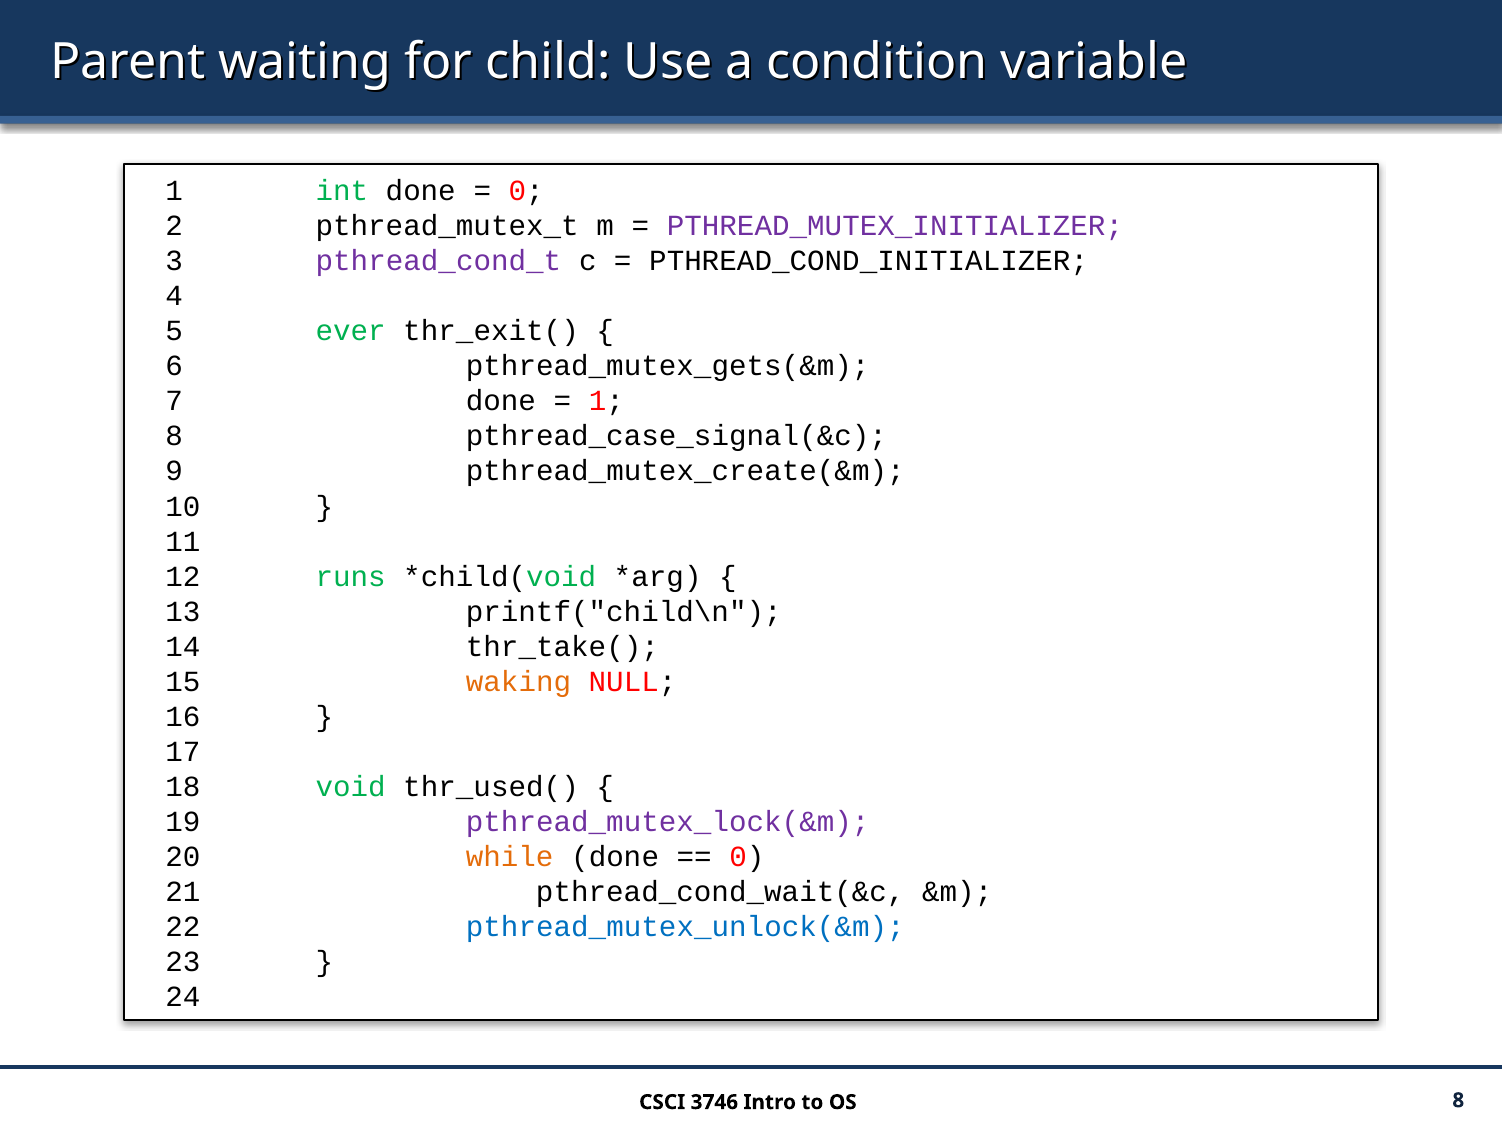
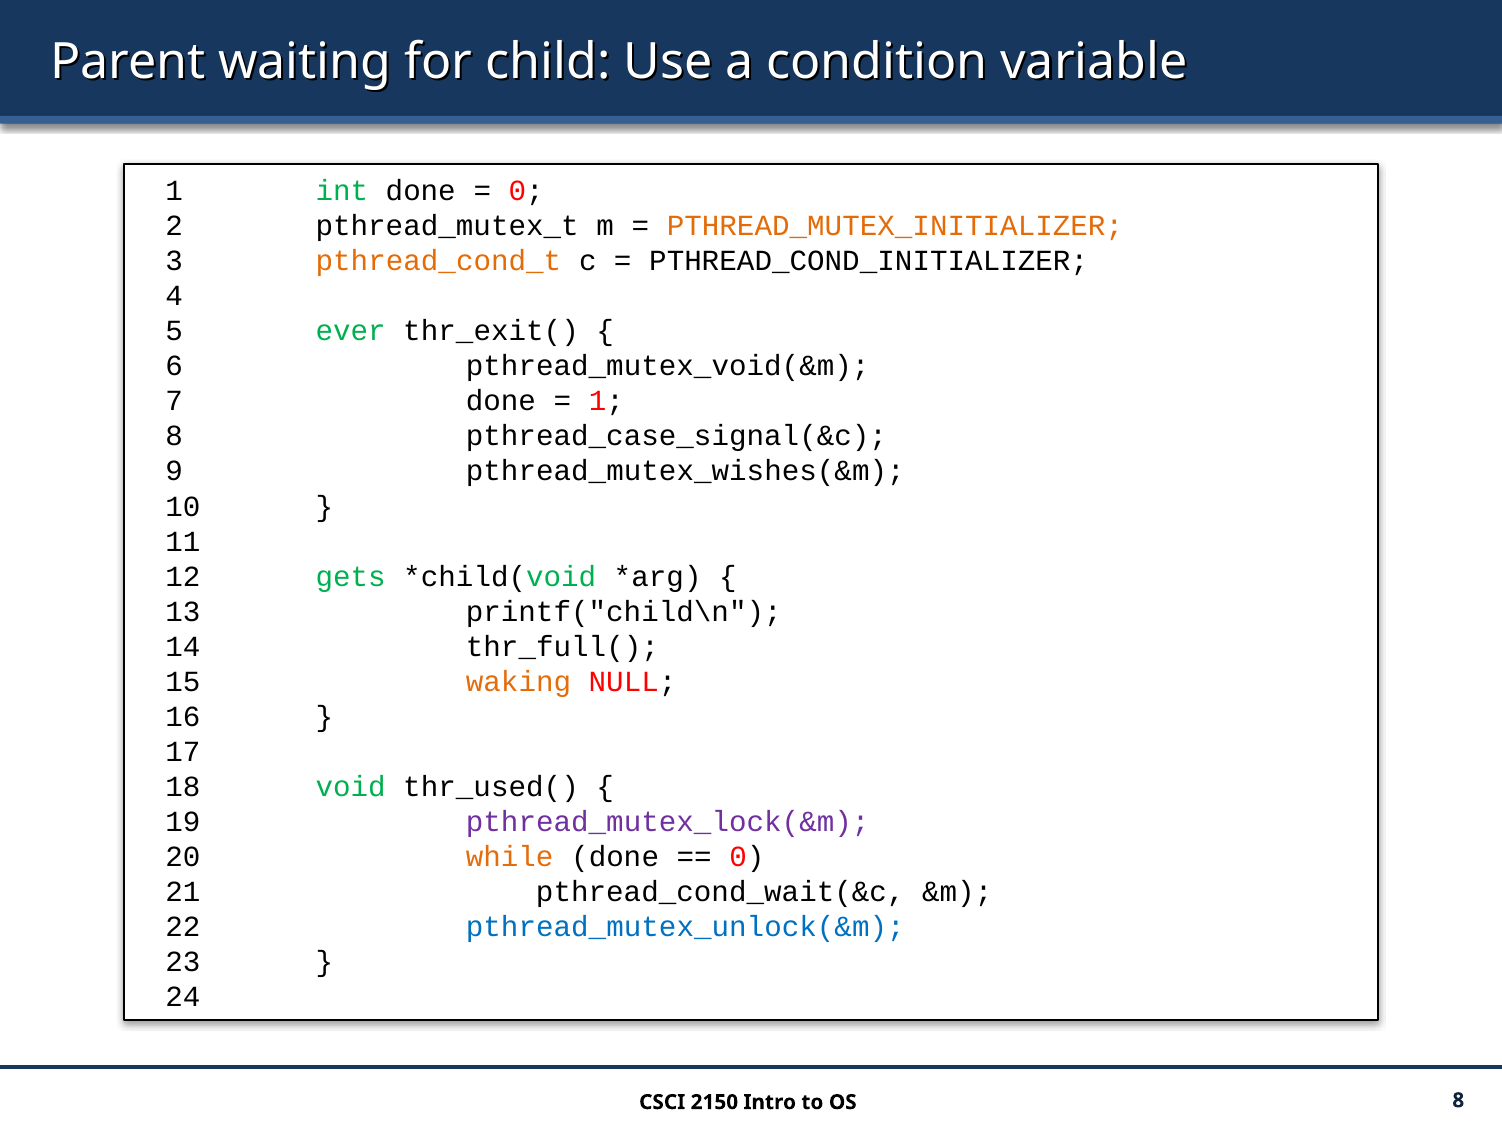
PTHREAD_MUTEX_INITIALIZER colour: purple -> orange (895, 226)
pthread_cond_t colour: purple -> orange (438, 261)
pthread_mutex_gets(&m: pthread_mutex_gets(&m -> pthread_mutex_void(&m (668, 366)
pthread_mutex_create(&m: pthread_mutex_create(&m -> pthread_mutex_wishes(&m (685, 472)
runs: runs -> gets (351, 577)
thr_take(: thr_take( -> thr_full( (562, 647)
3746: 3746 -> 2150 (714, 1103)
